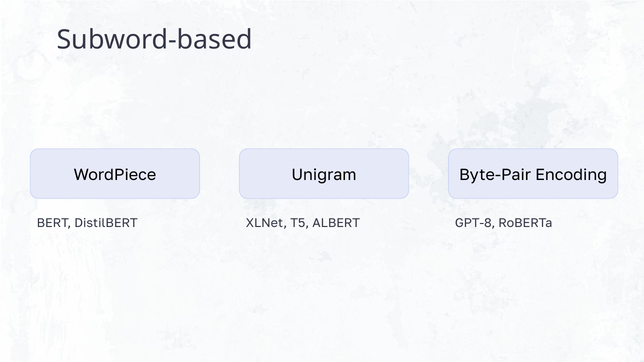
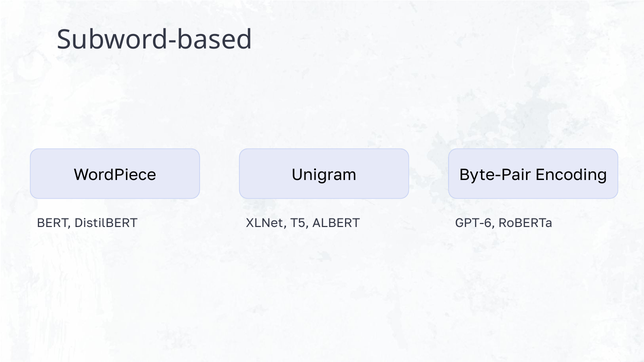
GPT-8: GPT-8 -> GPT-6 (475, 223)
